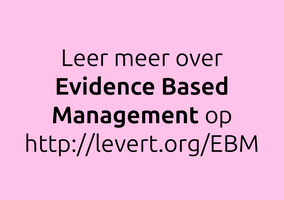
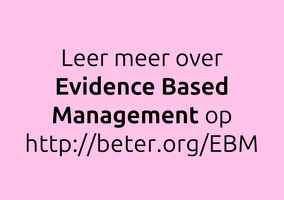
http://levert.org/EBM: http://levert.org/EBM -> http://beter.org/EBM (142, 144)
